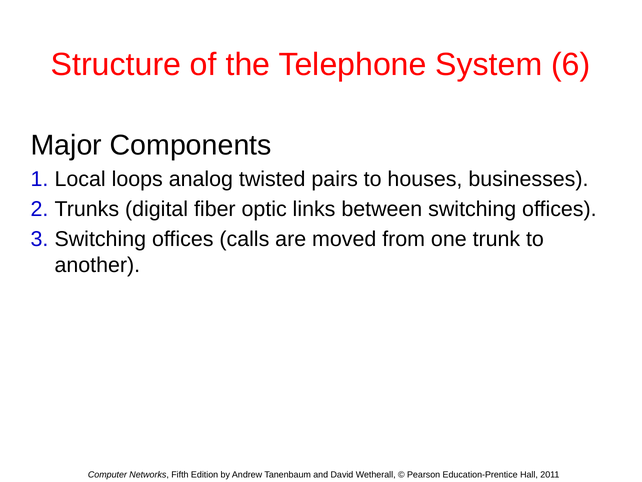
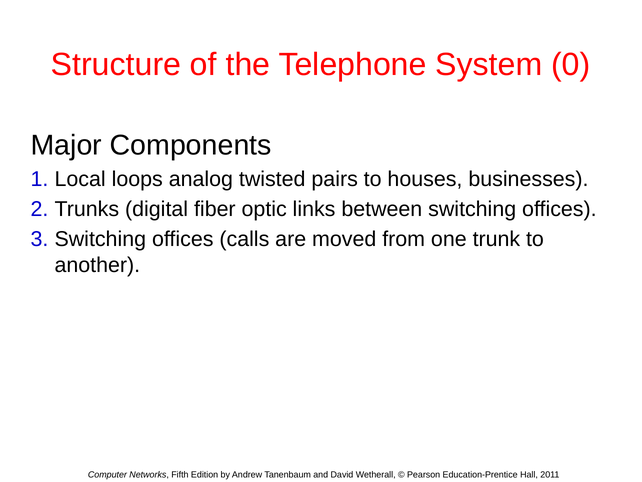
6: 6 -> 0 (571, 64)
